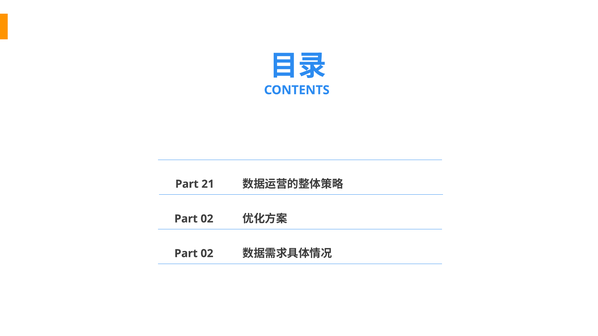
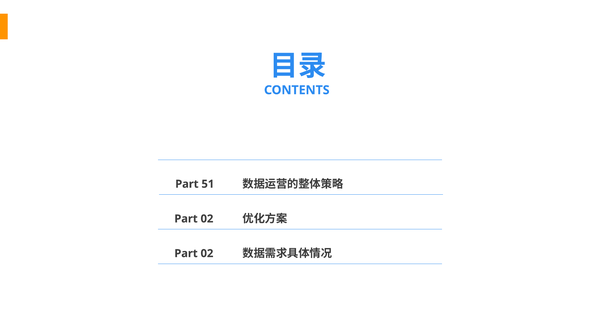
21: 21 -> 51 (208, 184)
